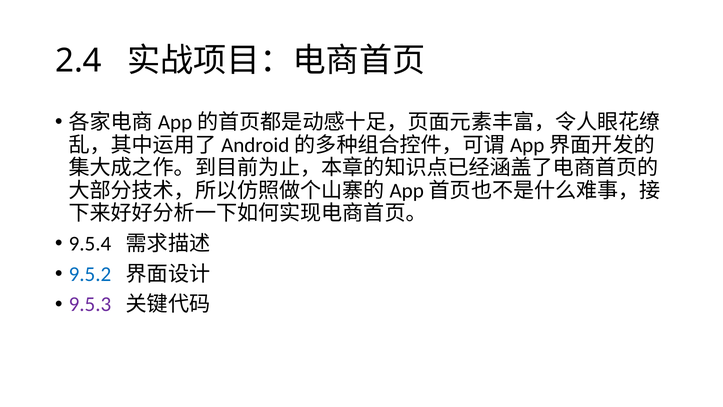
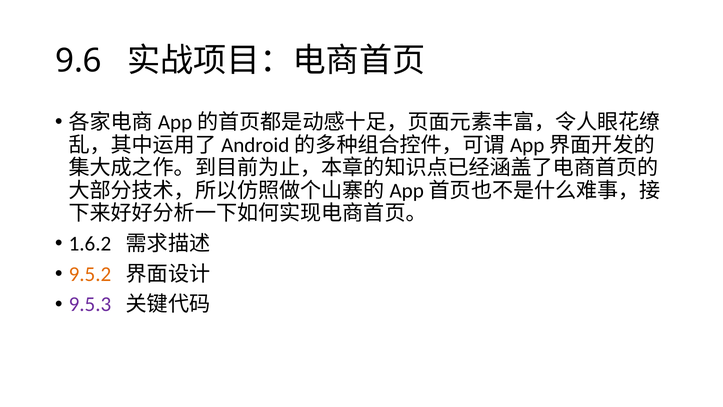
2.4: 2.4 -> 9.6 (79, 61)
9.5.4: 9.5.4 -> 1.6.2 (90, 244)
9.5.2 colour: blue -> orange (90, 274)
